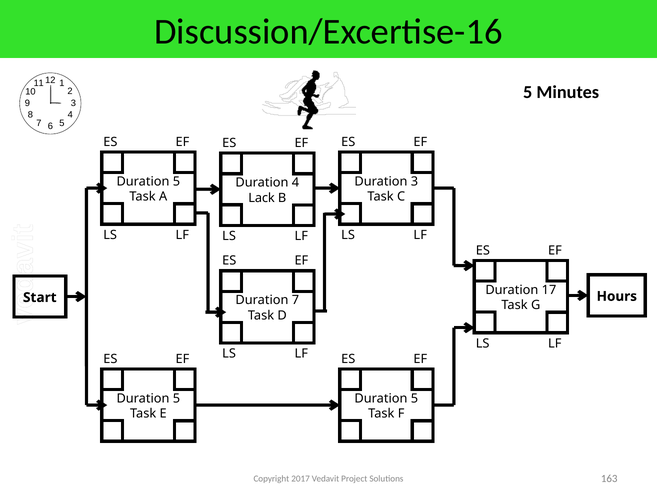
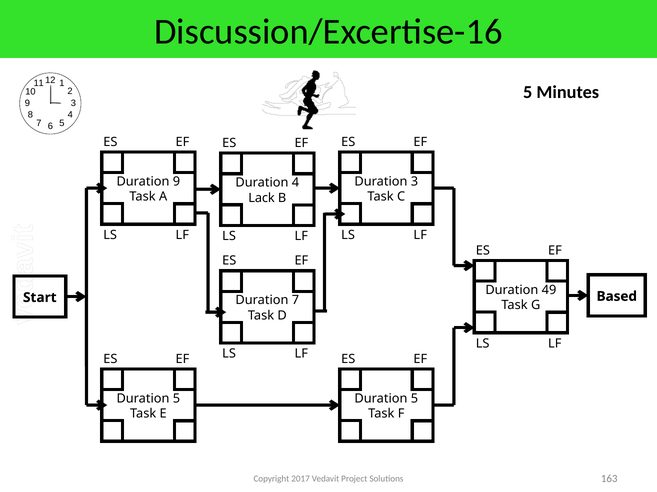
5: 5 -> 9 (177, 182)
17: 17 -> 49 (549, 290)
Hours: Hours -> Based (617, 297)
